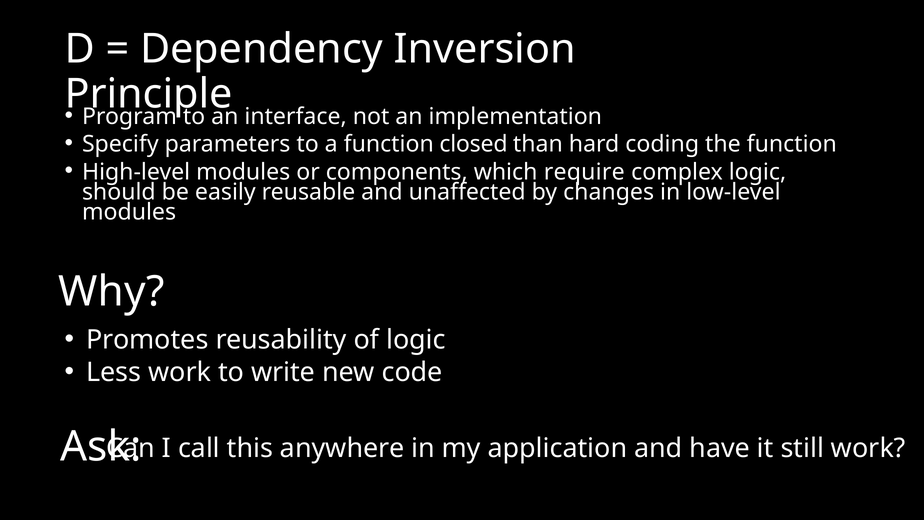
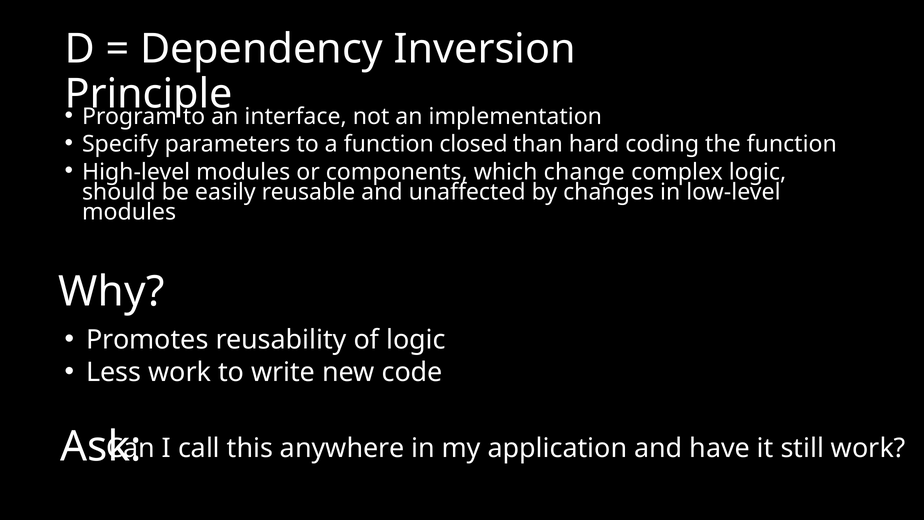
require: require -> change (584, 172)
